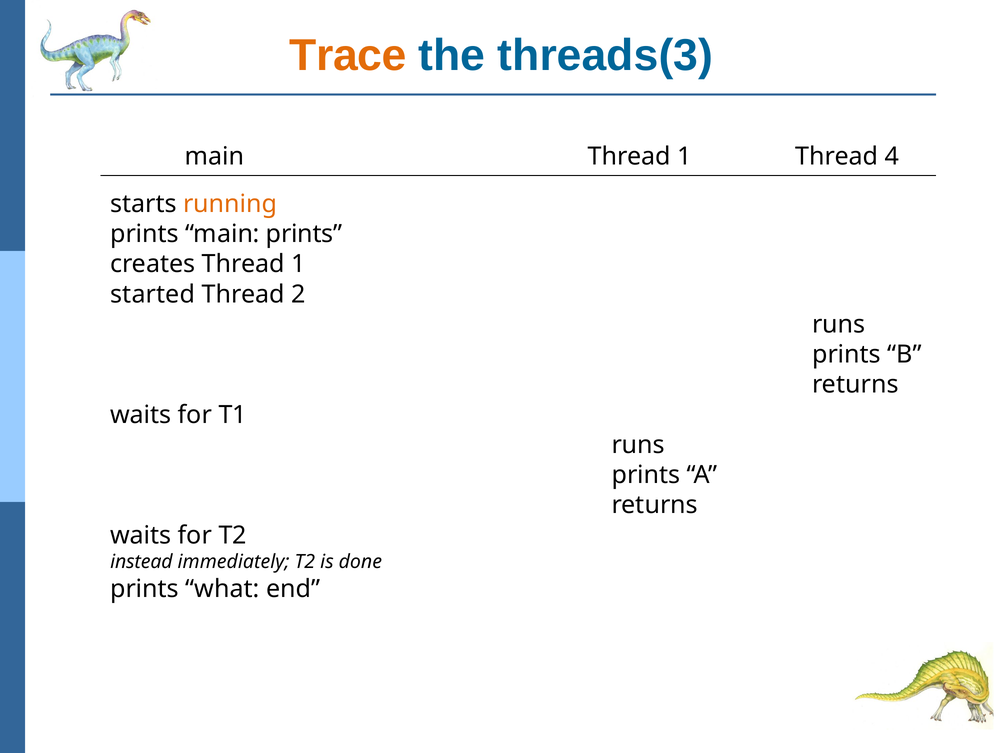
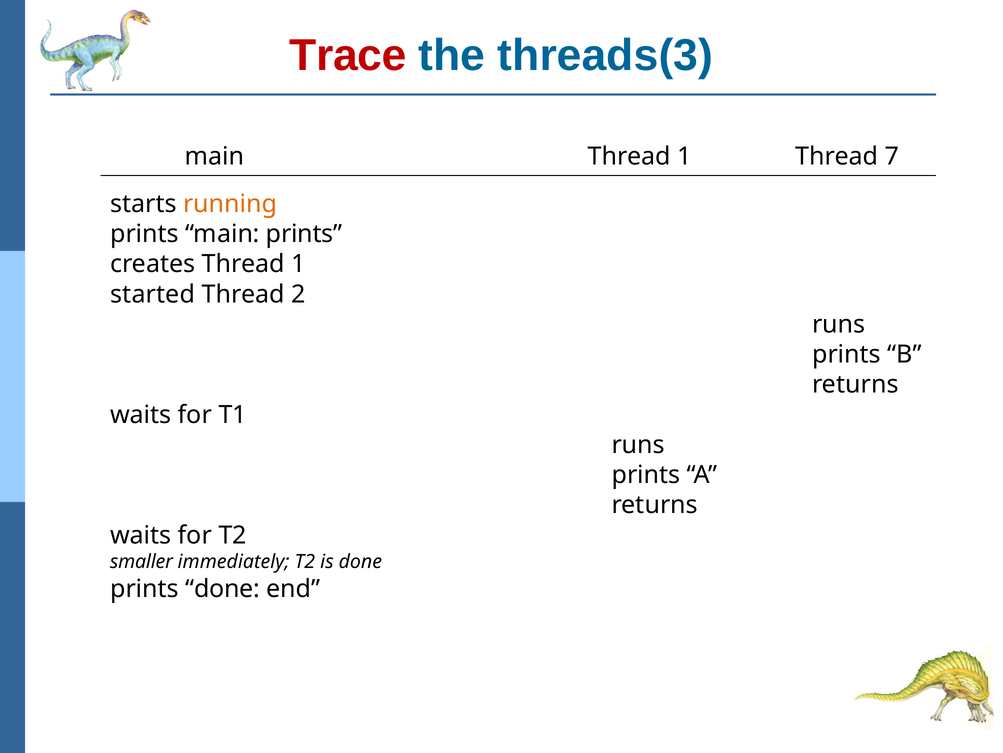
Trace colour: orange -> red (348, 55)
4: 4 -> 7 (892, 156)
instead: instead -> smaller (141, 561)
prints what: what -> done (223, 588)
